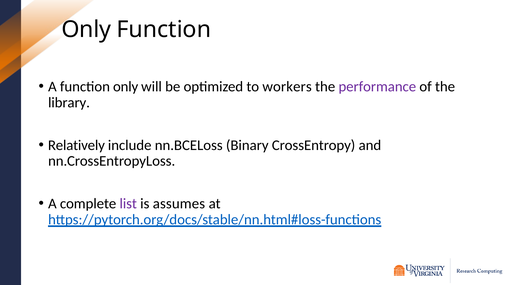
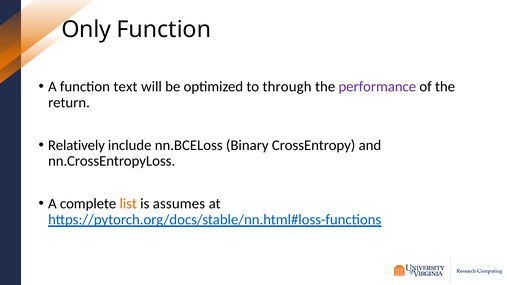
function only: only -> text (125, 87)
workers: workers -> through (287, 87)
library: library -> return (69, 103)
list colour: purple -> orange (128, 204)
